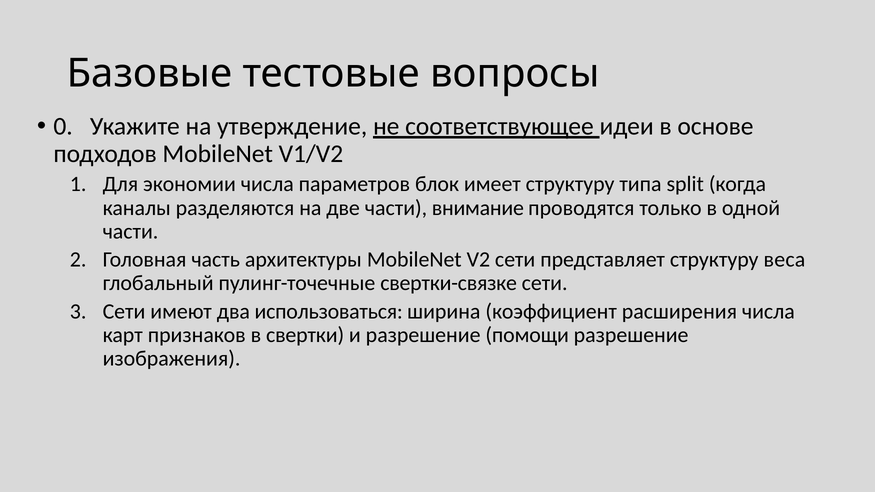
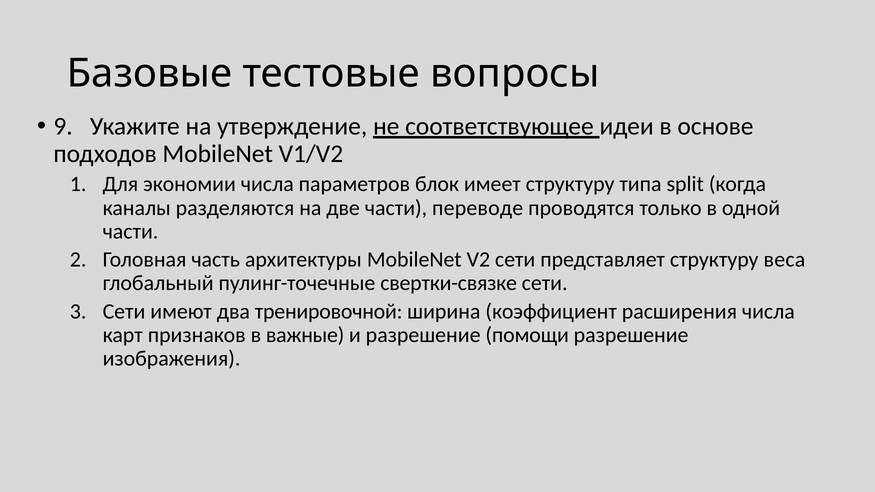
0: 0 -> 9 (63, 127)
внимание: внимание -> переводе (478, 208)
использоваться: использоваться -> тренировочной (329, 311)
свертки: свертки -> важные (305, 335)
